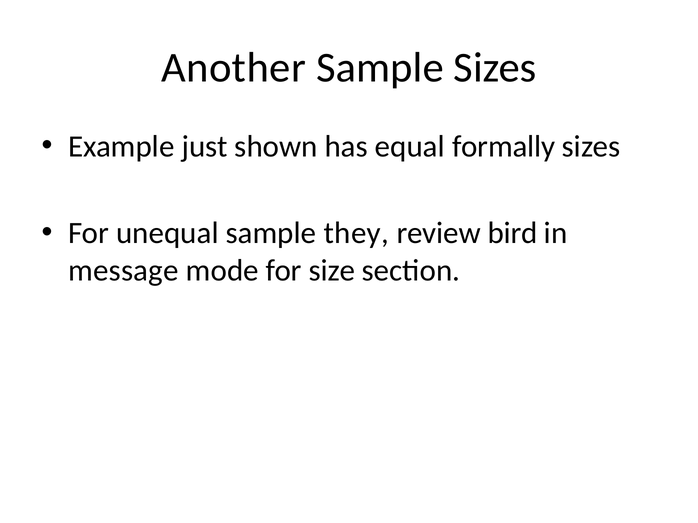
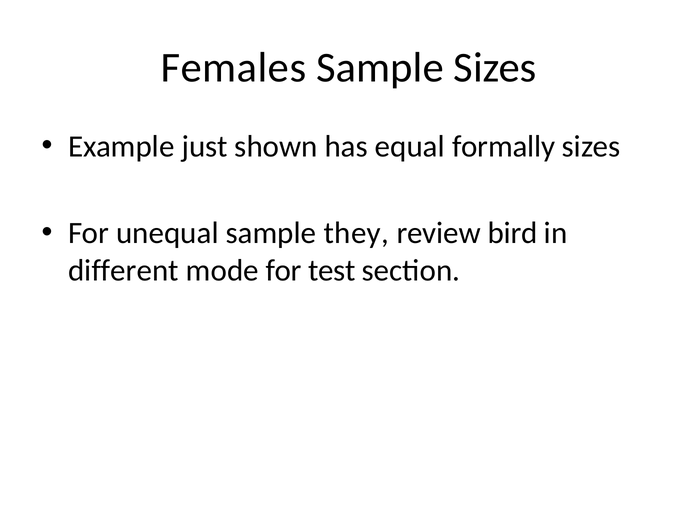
Another: Another -> Females (234, 68)
message: message -> different (123, 271)
size: size -> test (332, 271)
